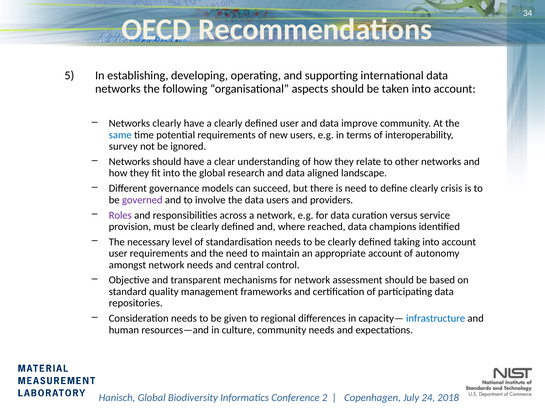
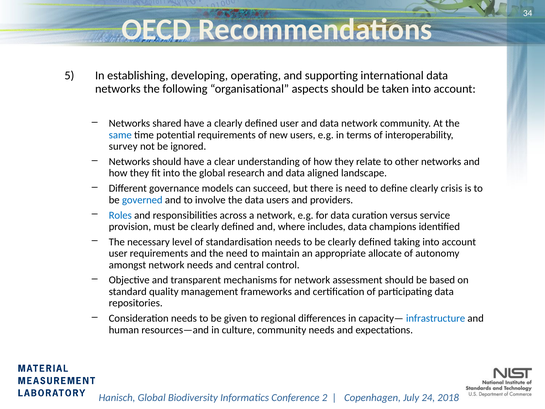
Networks clearly: clearly -> shared (167, 123)
data improve: improve -> network (359, 123)
governed colour: purple -> blue (142, 200)
Roles colour: purple -> blue (120, 215)
reached: reached -> includes (327, 227)
appropriate account: account -> allocate (385, 253)
